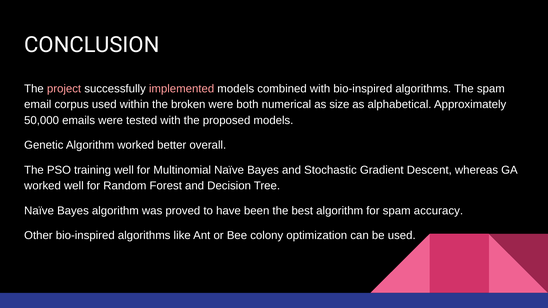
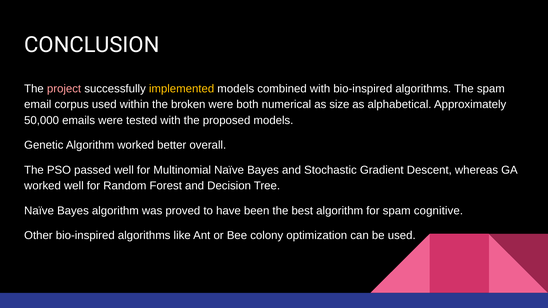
implemented colour: pink -> yellow (182, 89)
training: training -> passed (93, 170)
accuracy: accuracy -> cognitive (438, 211)
